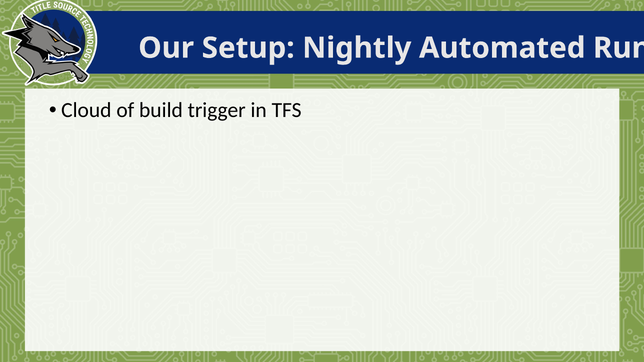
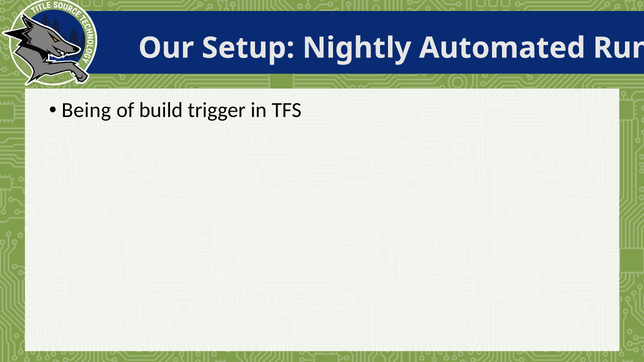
Cloud: Cloud -> Being (86, 110)
